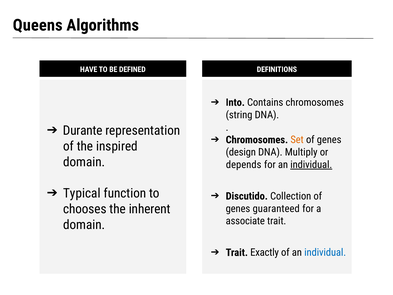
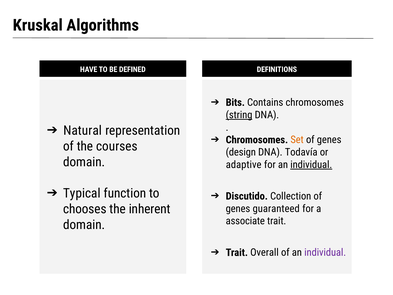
Queens: Queens -> Kruskal (38, 25)
Into: Into -> Bits (235, 102)
string underline: none -> present (239, 115)
Durante: Durante -> Natural (83, 130)
inspired: inspired -> courses (117, 146)
Multiply: Multiply -> Todavía (301, 152)
depends: depends -> adaptive (244, 165)
Exactly: Exactly -> Overall (265, 252)
individual colour: blue -> purple (325, 252)
